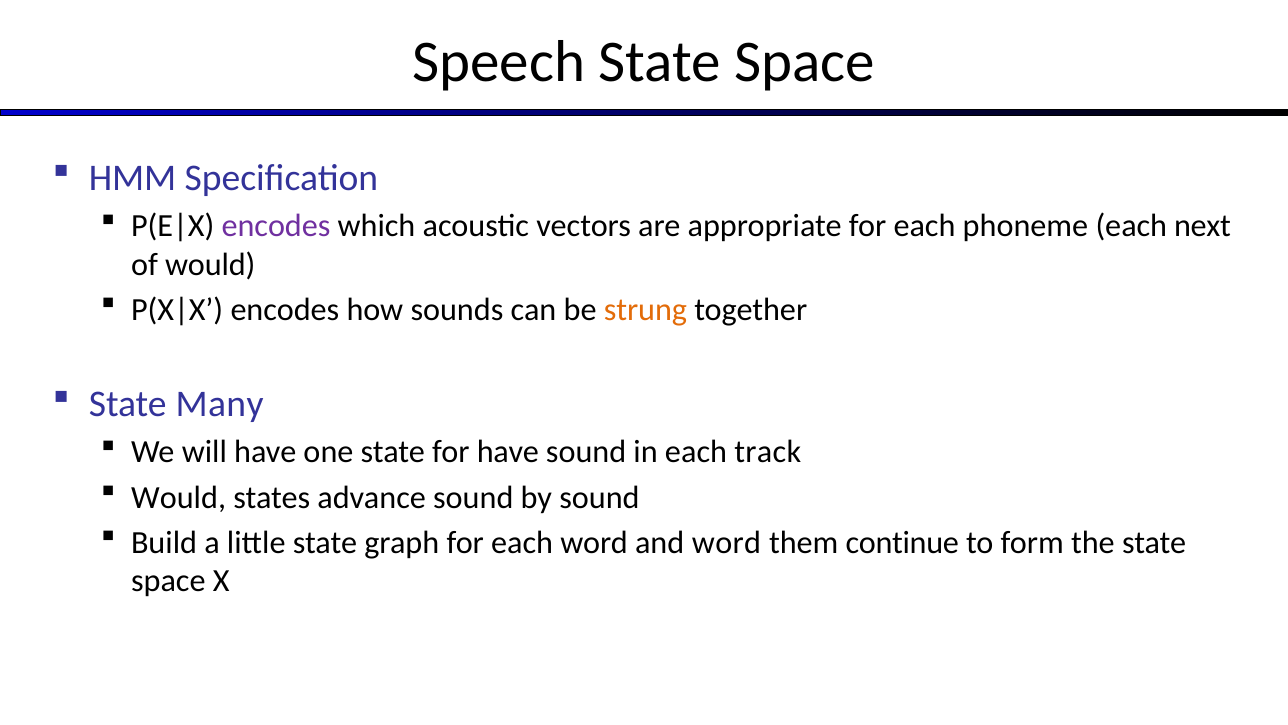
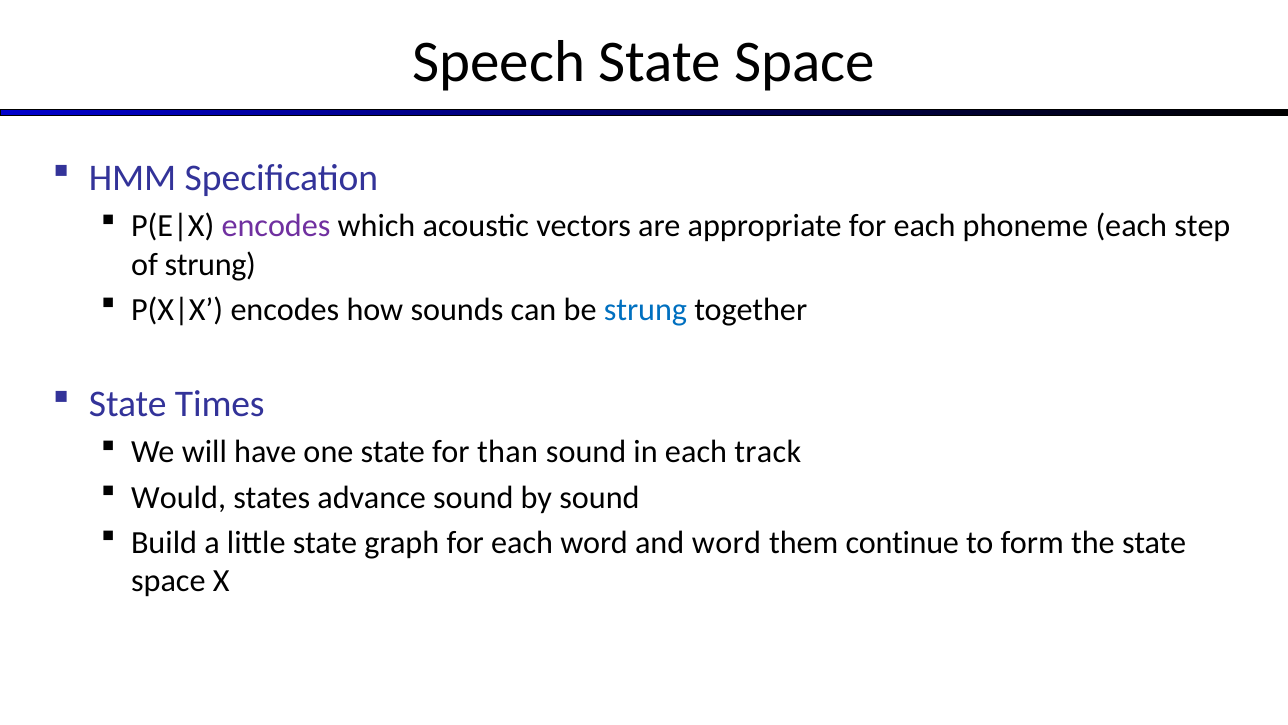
next: next -> step (1202, 226)
of would: would -> strung (210, 264)
strung colour: orange -> blue (645, 309)
Many: Many -> Times (220, 404)
for have: have -> than (508, 452)
